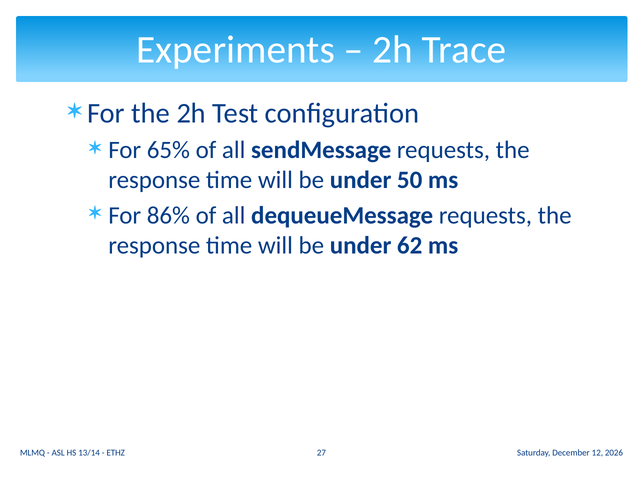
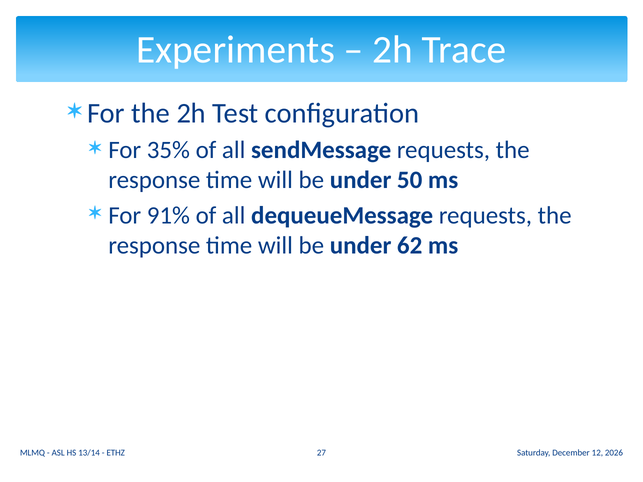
65%: 65% -> 35% (168, 150)
86%: 86% -> 91% (168, 215)
